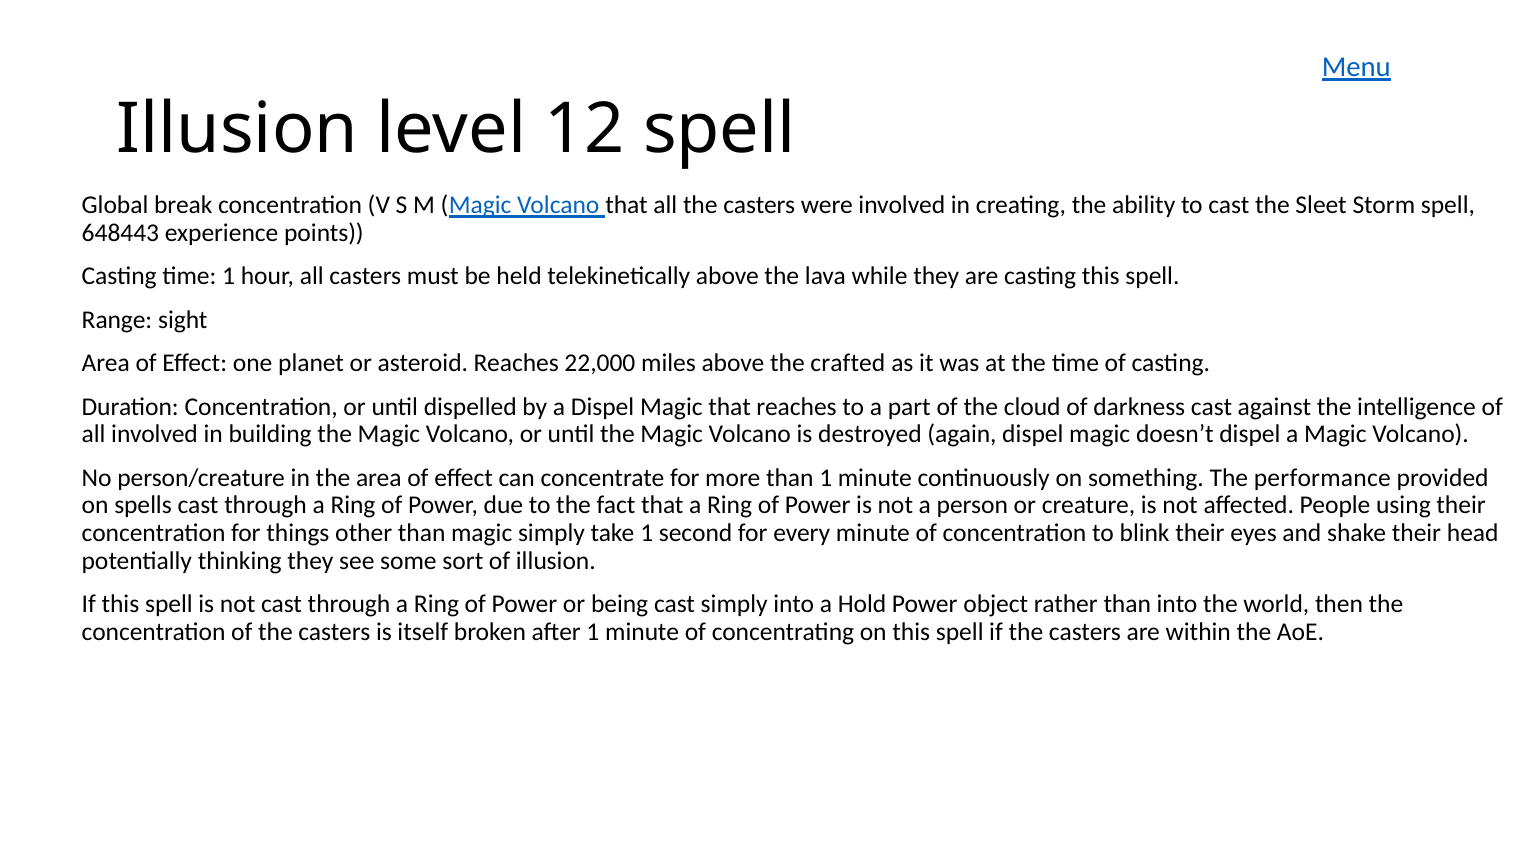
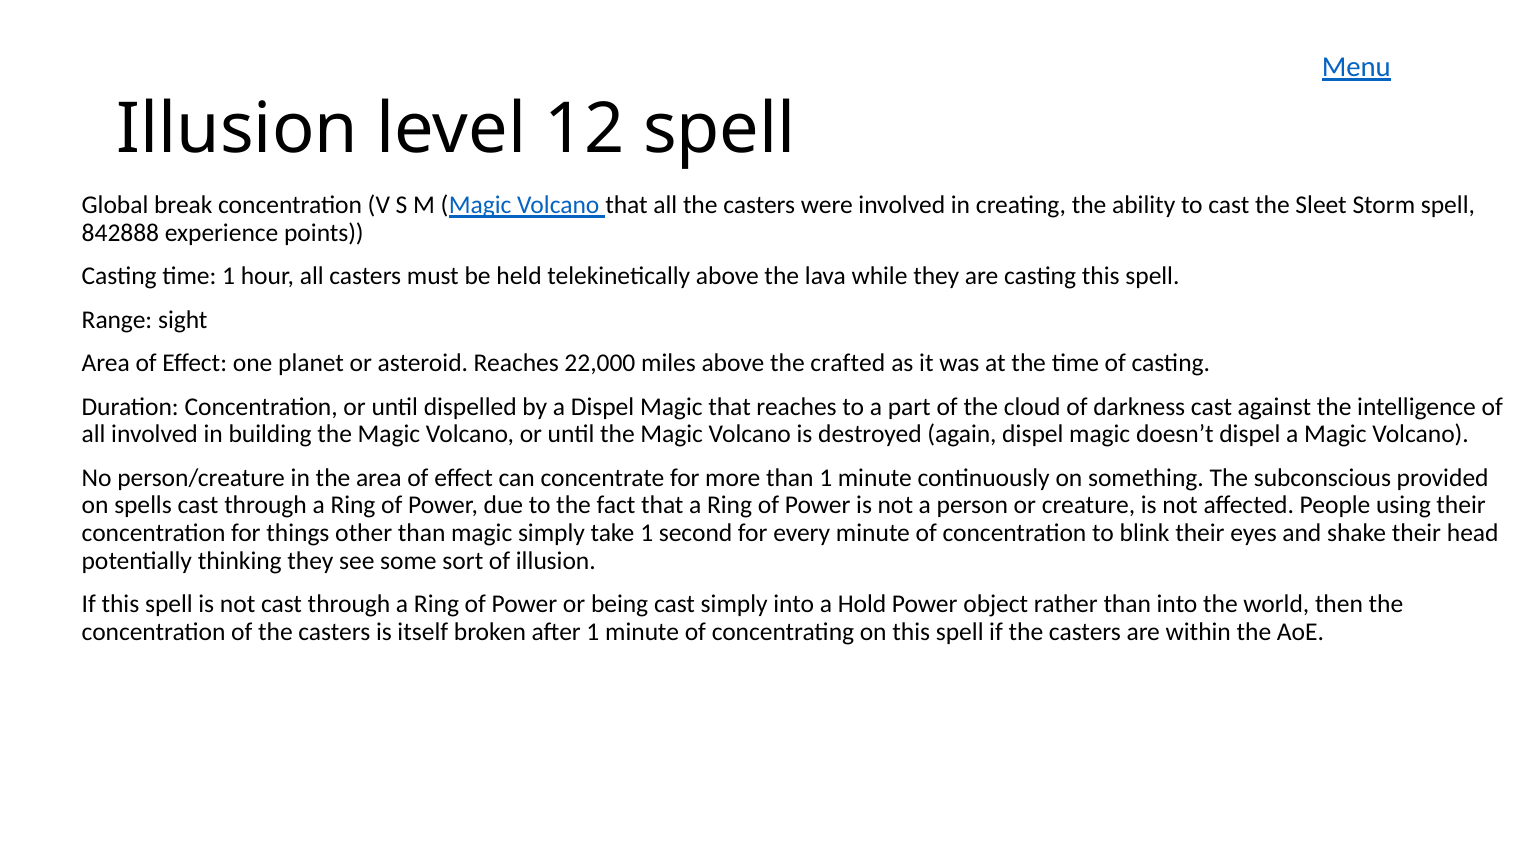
648443: 648443 -> 842888 (120, 233)
performance: performance -> subconscious (1322, 478)
